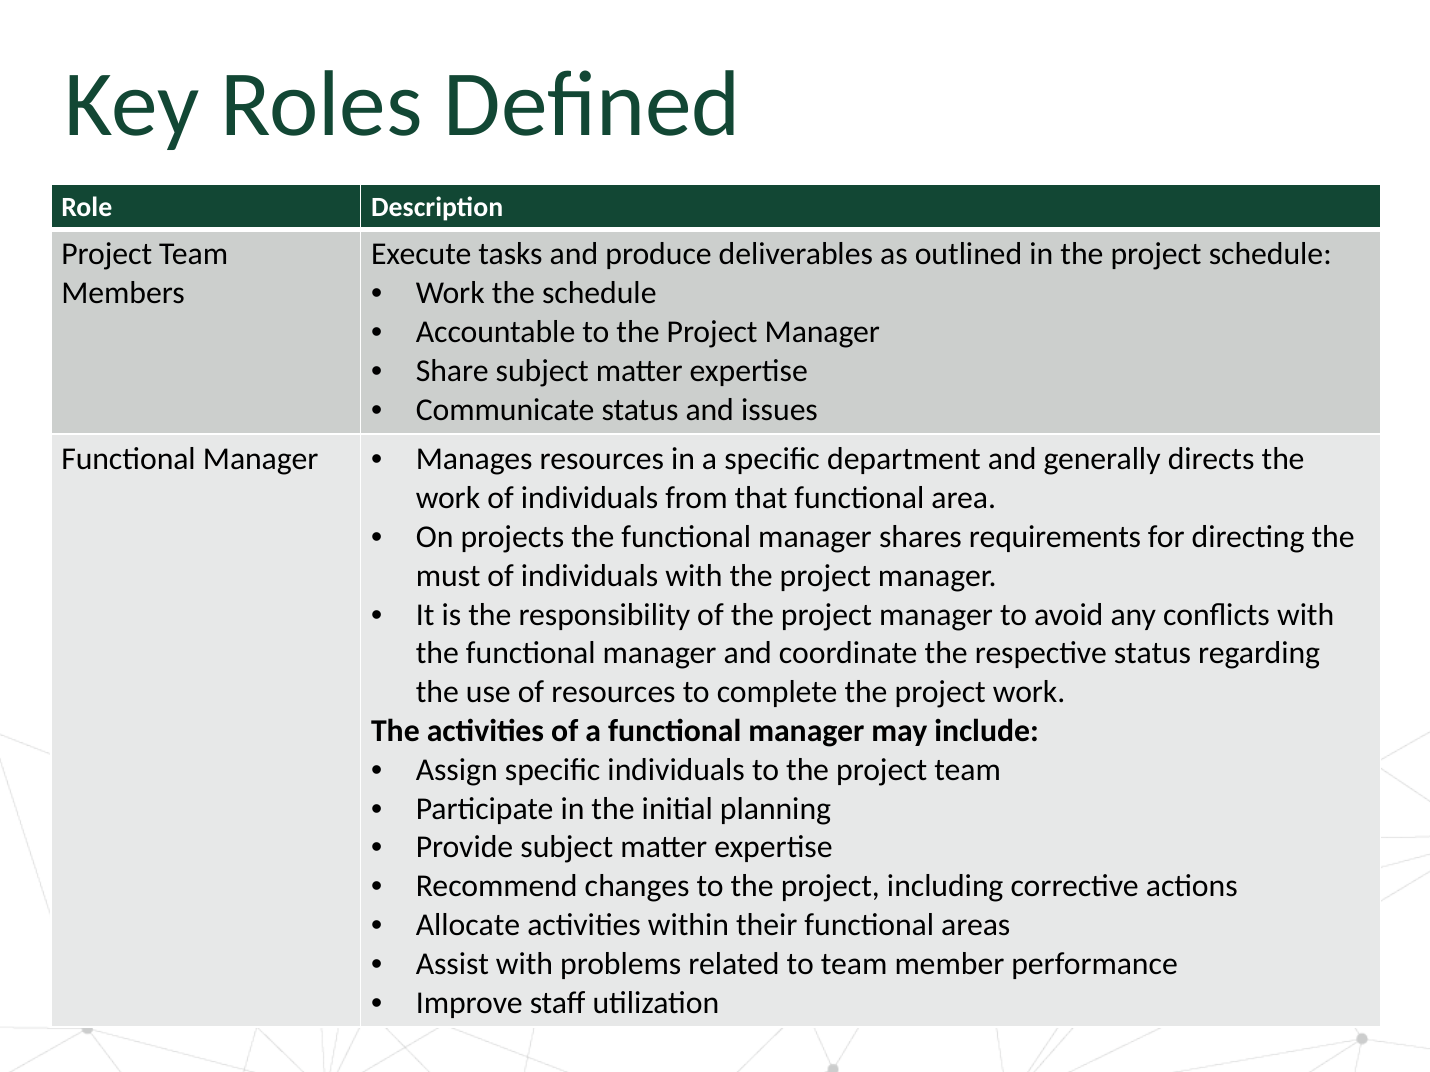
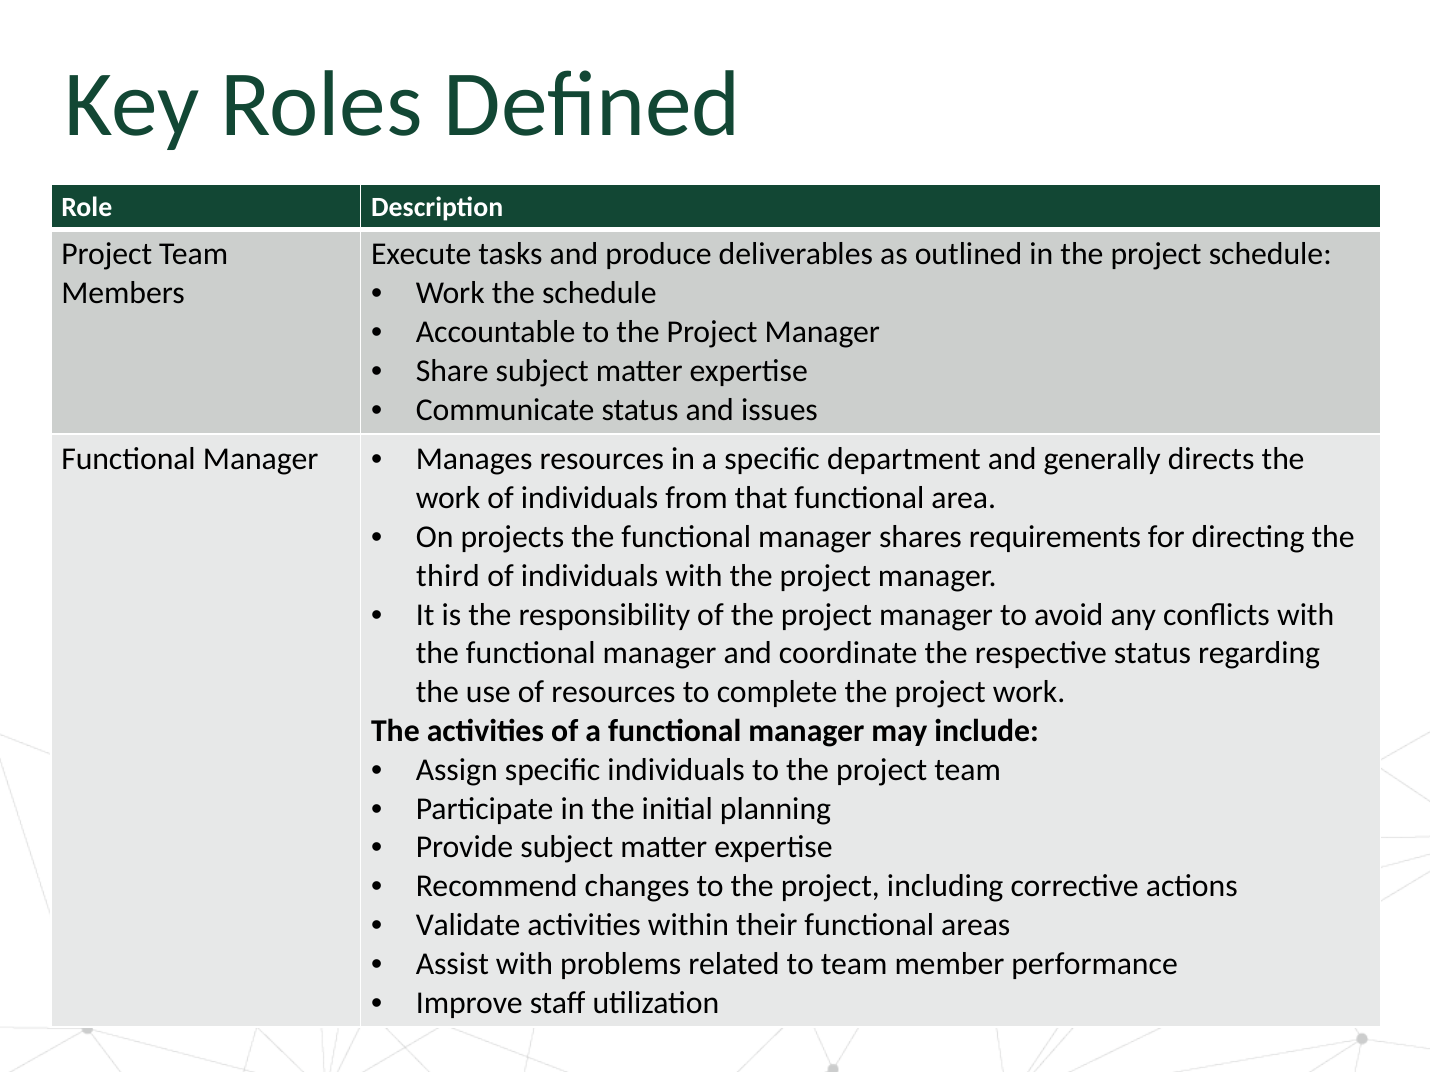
must: must -> third (448, 576)
Allocate: Allocate -> Validate (468, 926)
